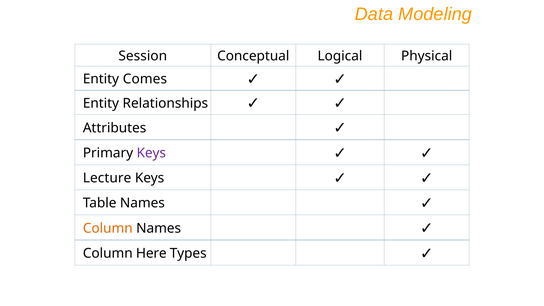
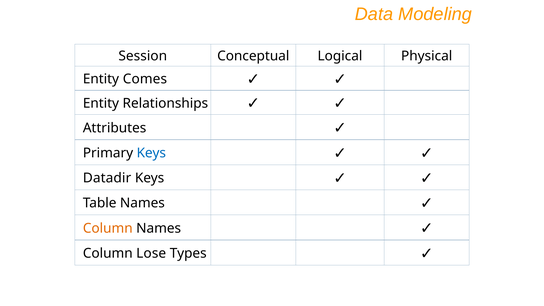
Keys colour: purple -> blue (151, 153)
Lecture: Lecture -> Datadir (107, 178)
Here: Here -> Lose (151, 253)
